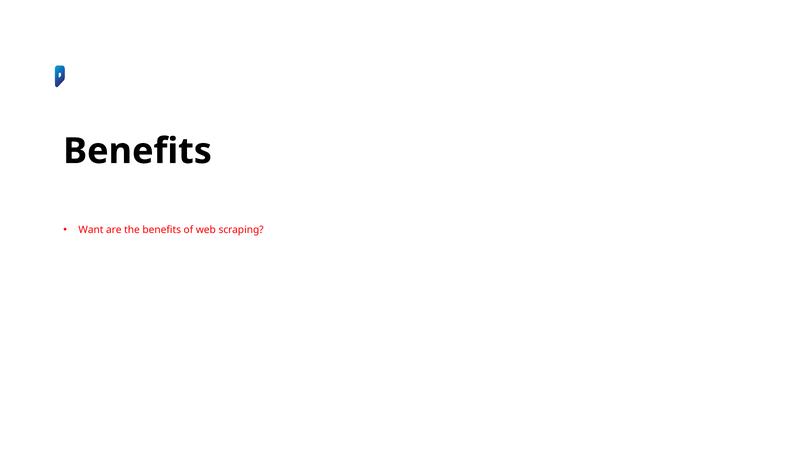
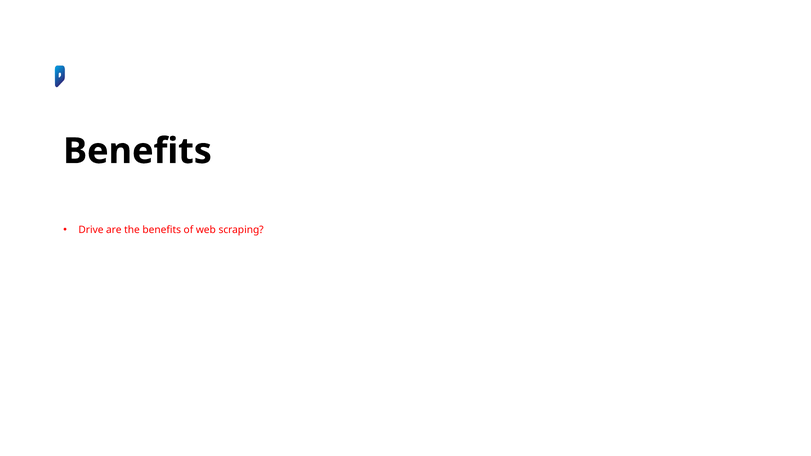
Want: Want -> Drive (91, 230)
